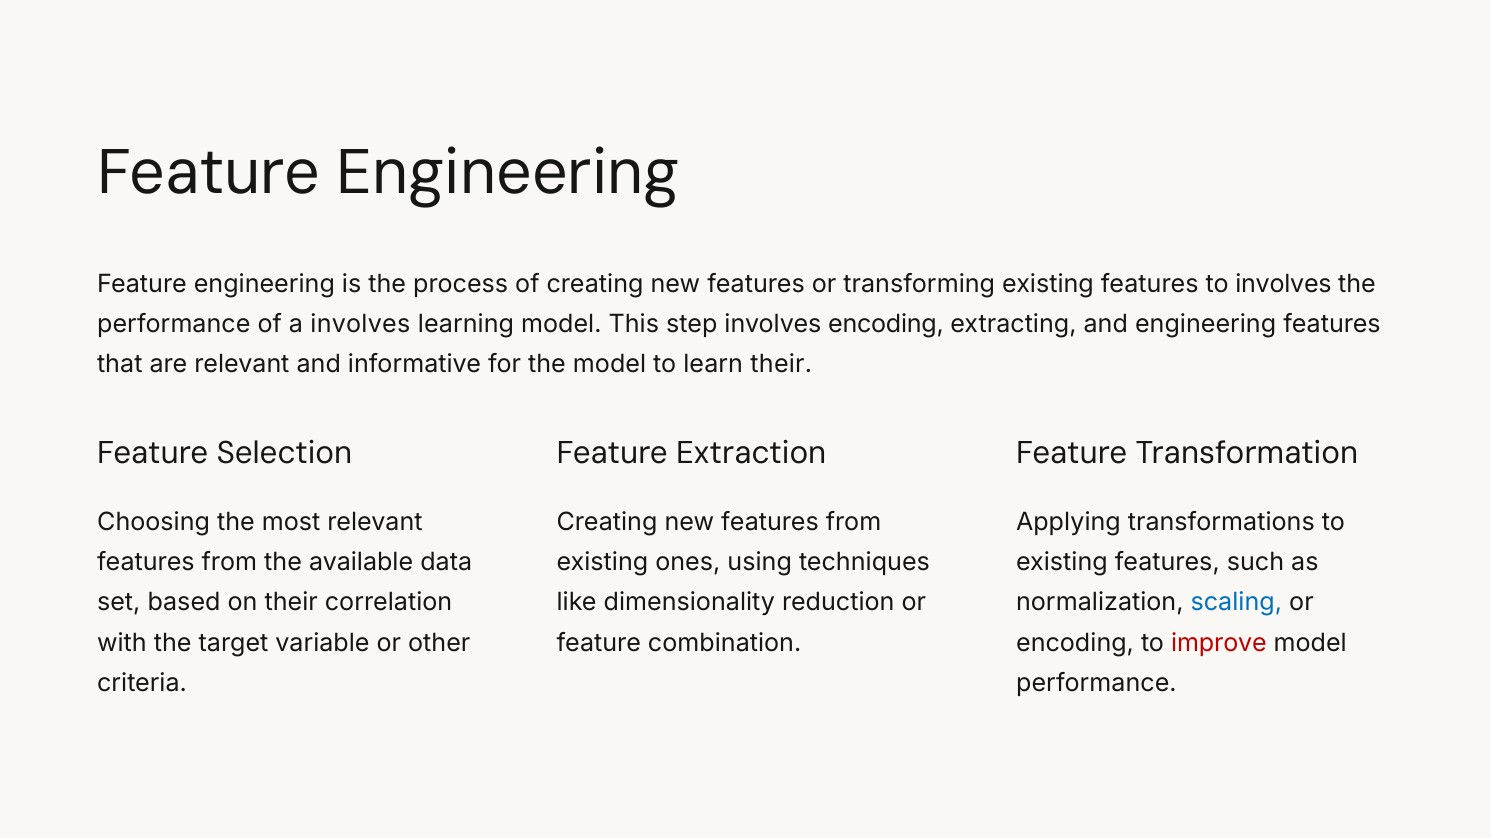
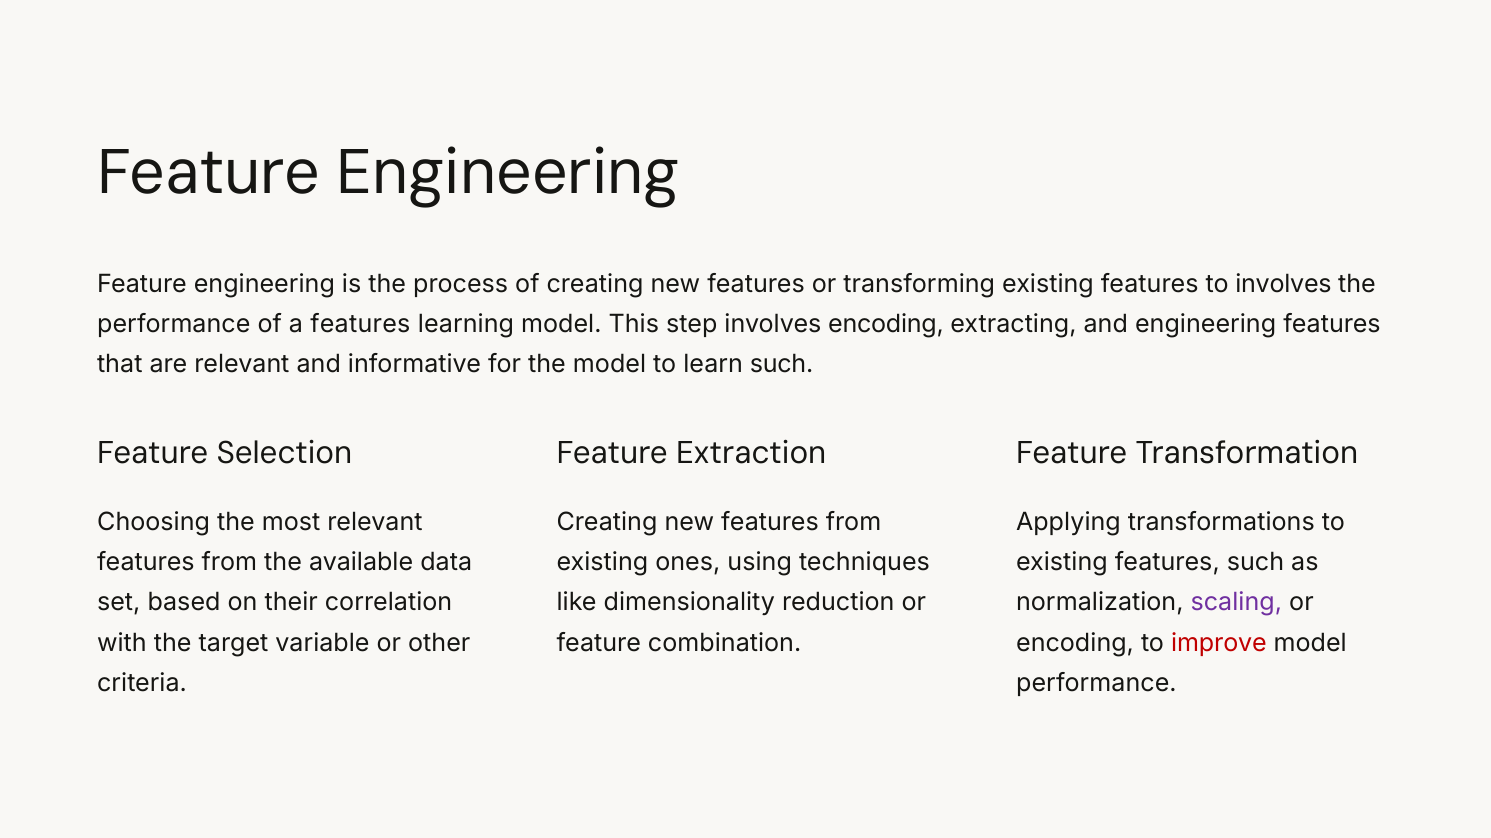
a involves: involves -> features (360, 324)
learn their: their -> such (782, 364)
scaling colour: blue -> purple (1236, 603)
